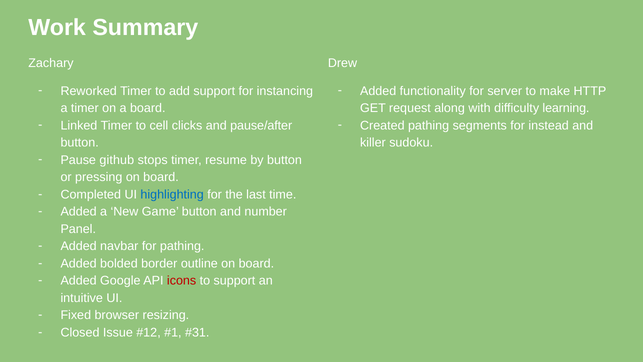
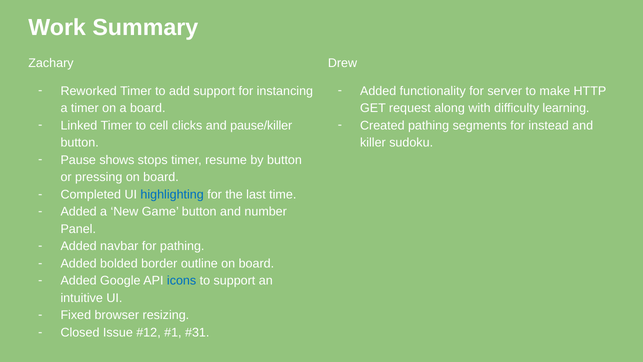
pause/after: pause/after -> pause/killer (261, 125)
github: github -> shows (117, 160)
icons colour: red -> blue (182, 281)
